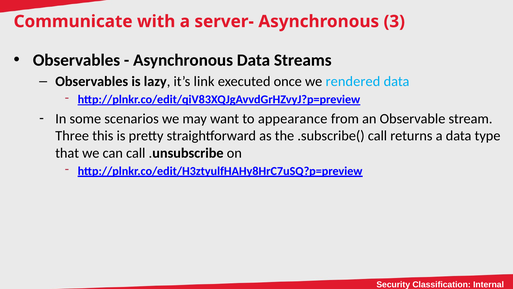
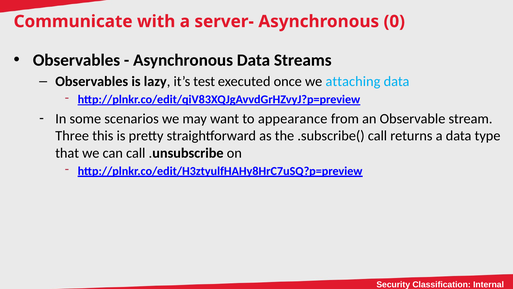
3: 3 -> 0 (394, 21)
link: link -> test (204, 81)
rendered: rendered -> attaching (353, 81)
